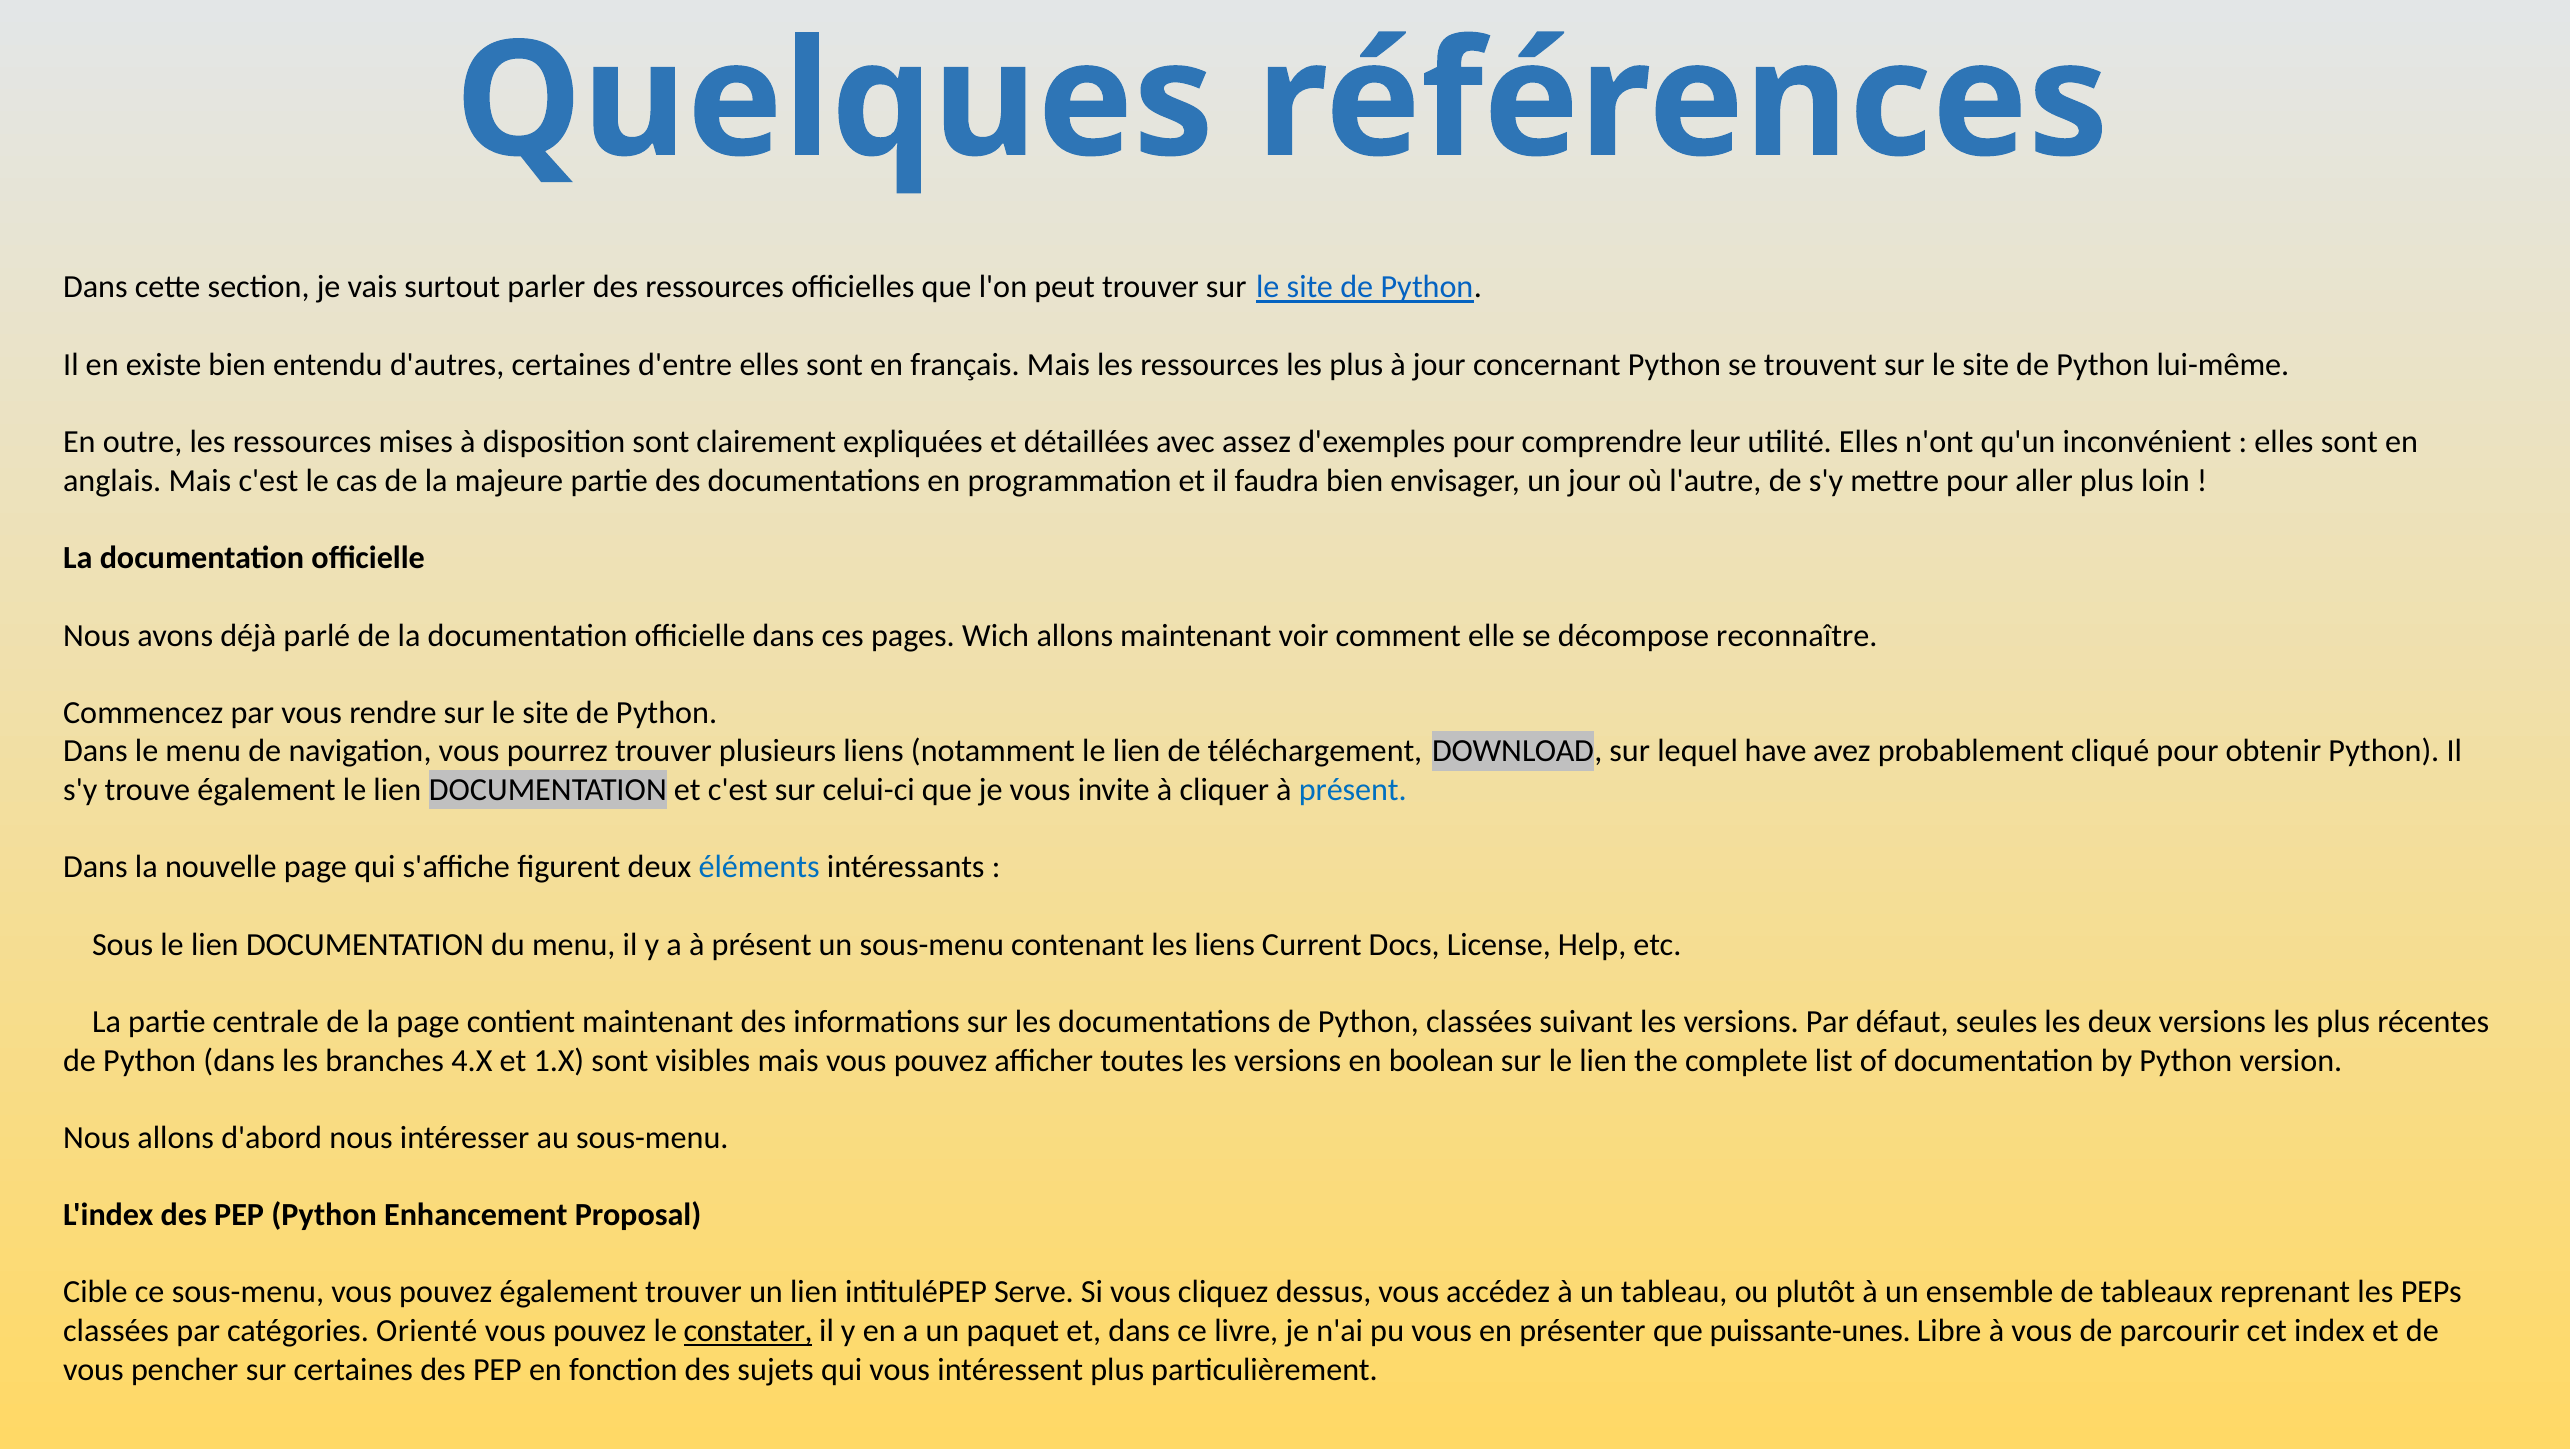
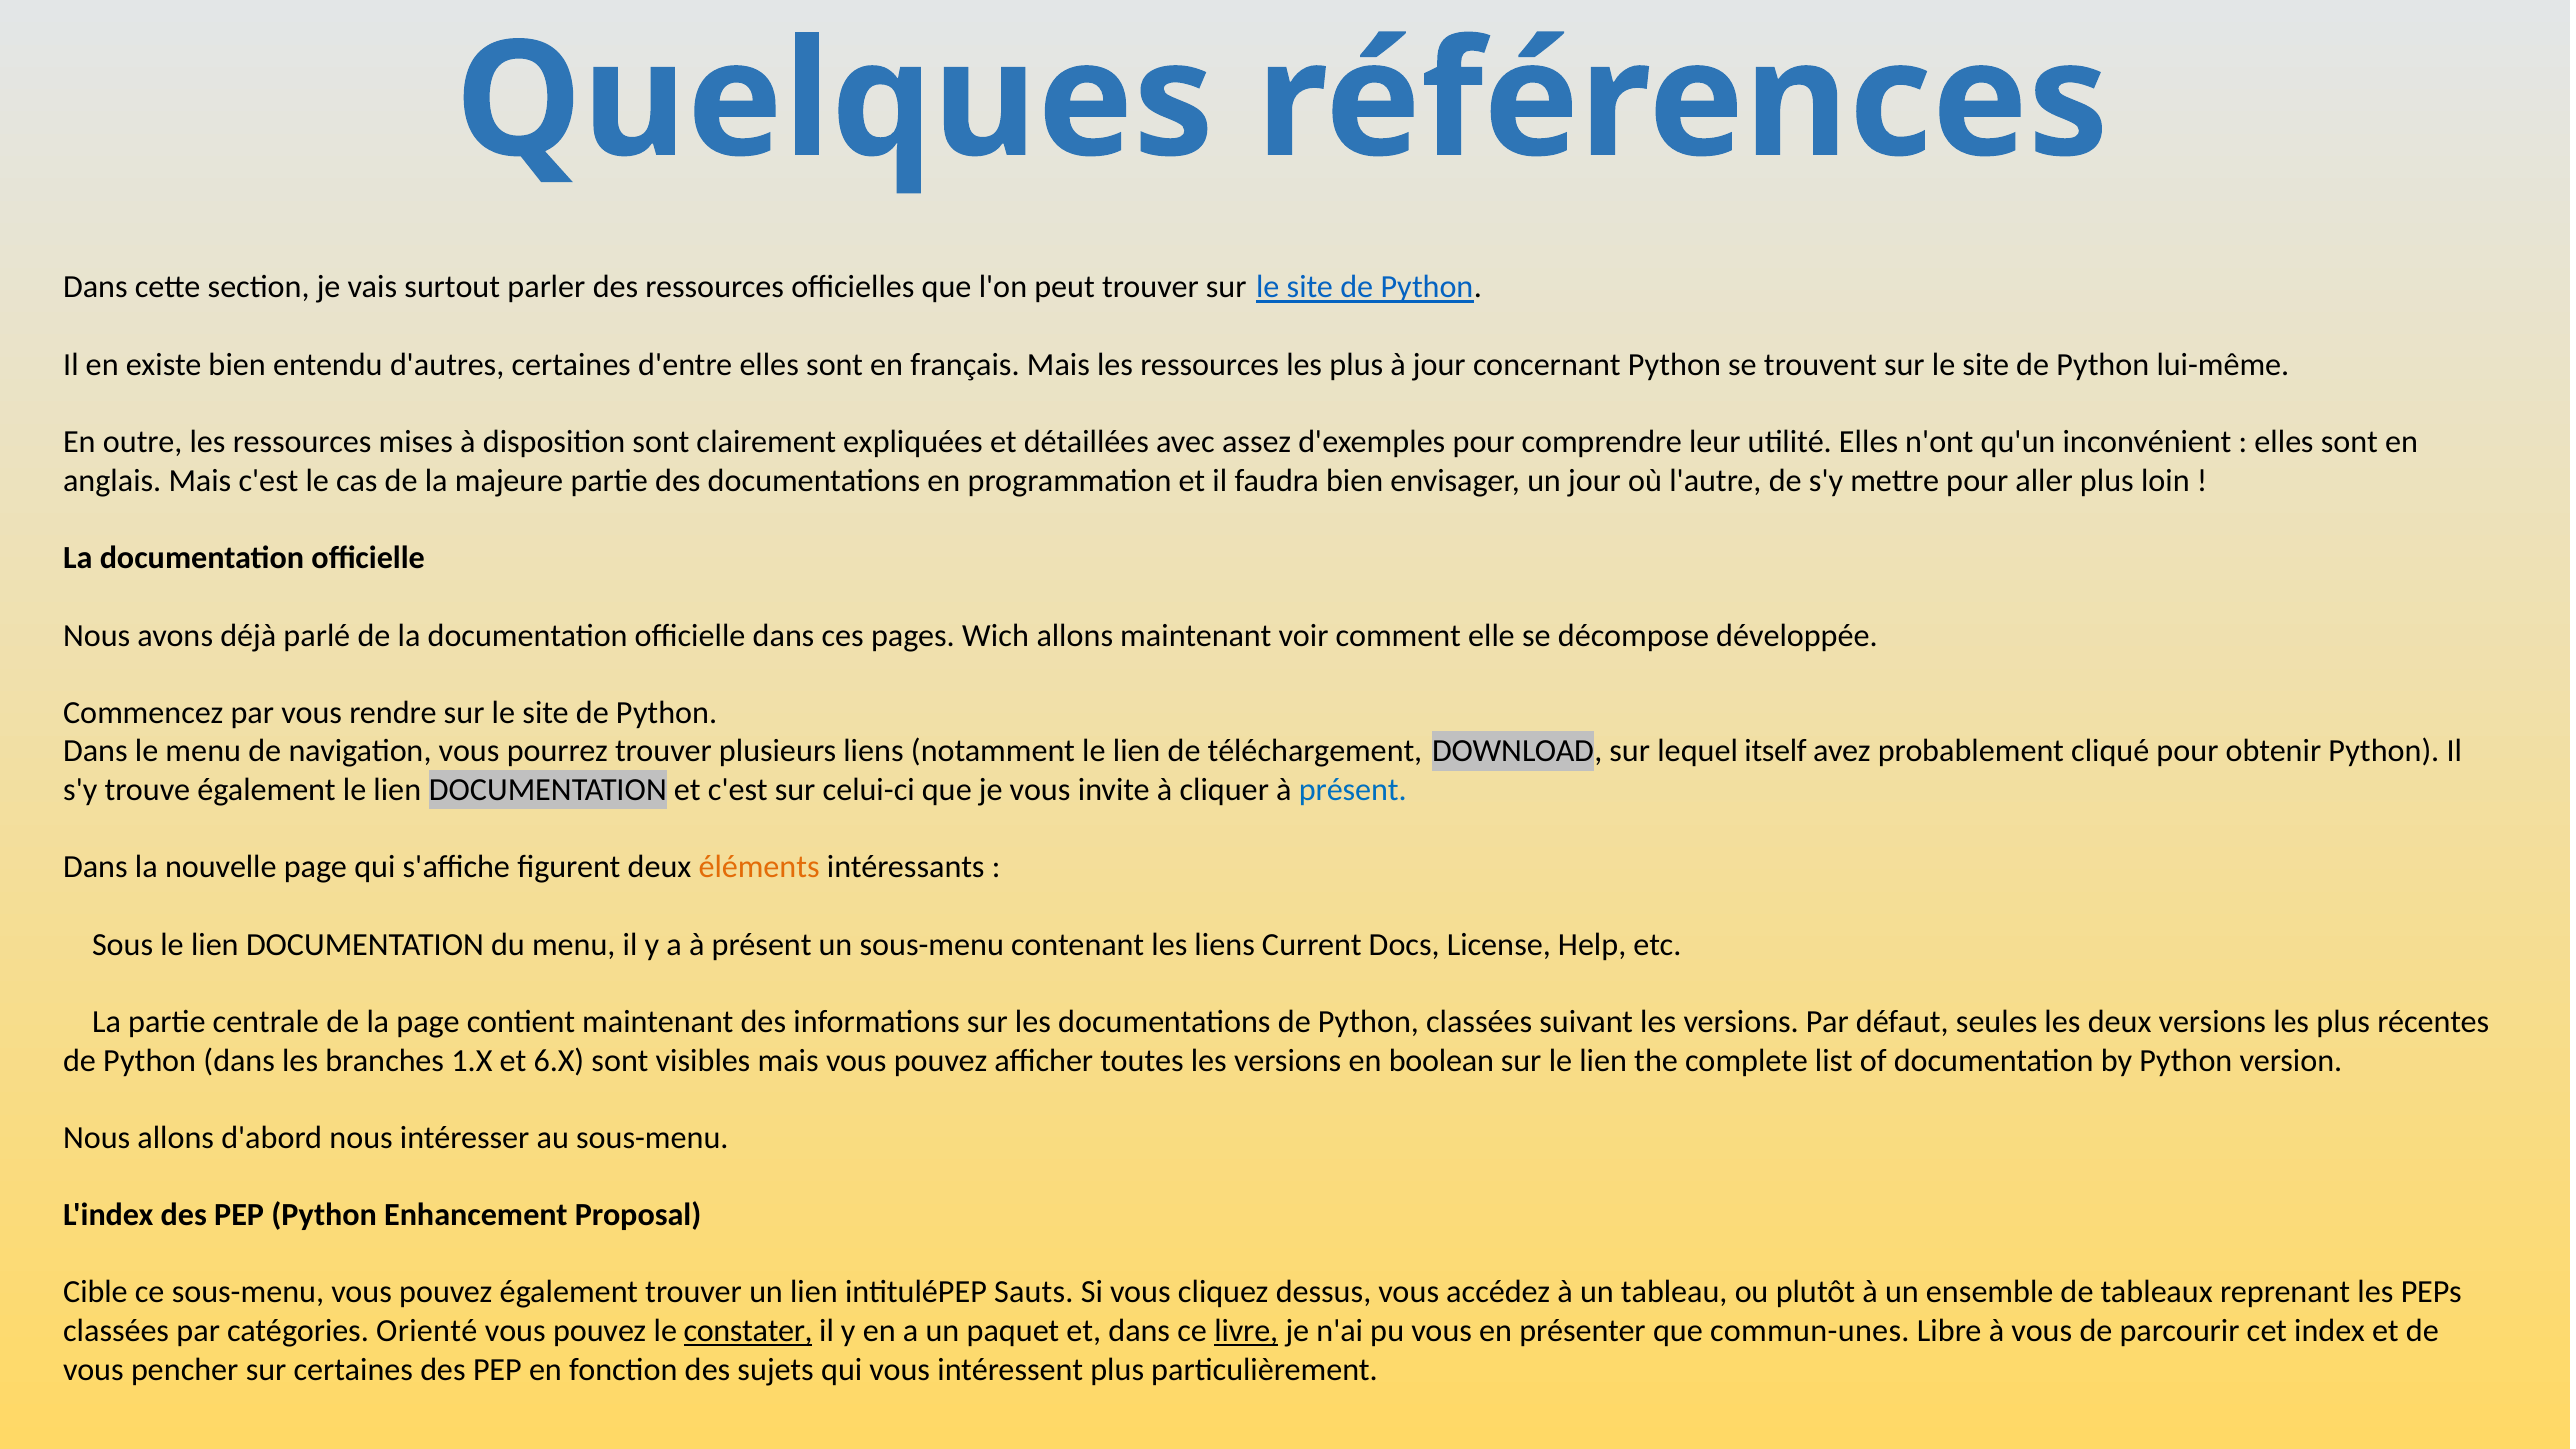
reconnaître: reconnaître -> développée (1797, 635)
have: have -> itself (1776, 751)
éléments colour: blue -> orange (759, 867)
4.X: 4.X -> 1.X (472, 1060)
1.X: 1.X -> 6.X (559, 1060)
Serve: Serve -> Sauts (1034, 1292)
livre underline: none -> present (1246, 1331)
puissante-unes: puissante-unes -> commun-unes (1810, 1331)
